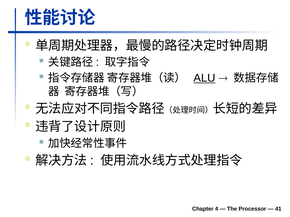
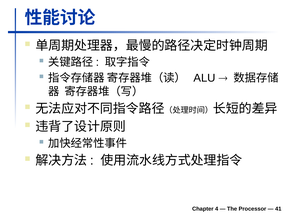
ALU underline: present -> none (205, 78)
